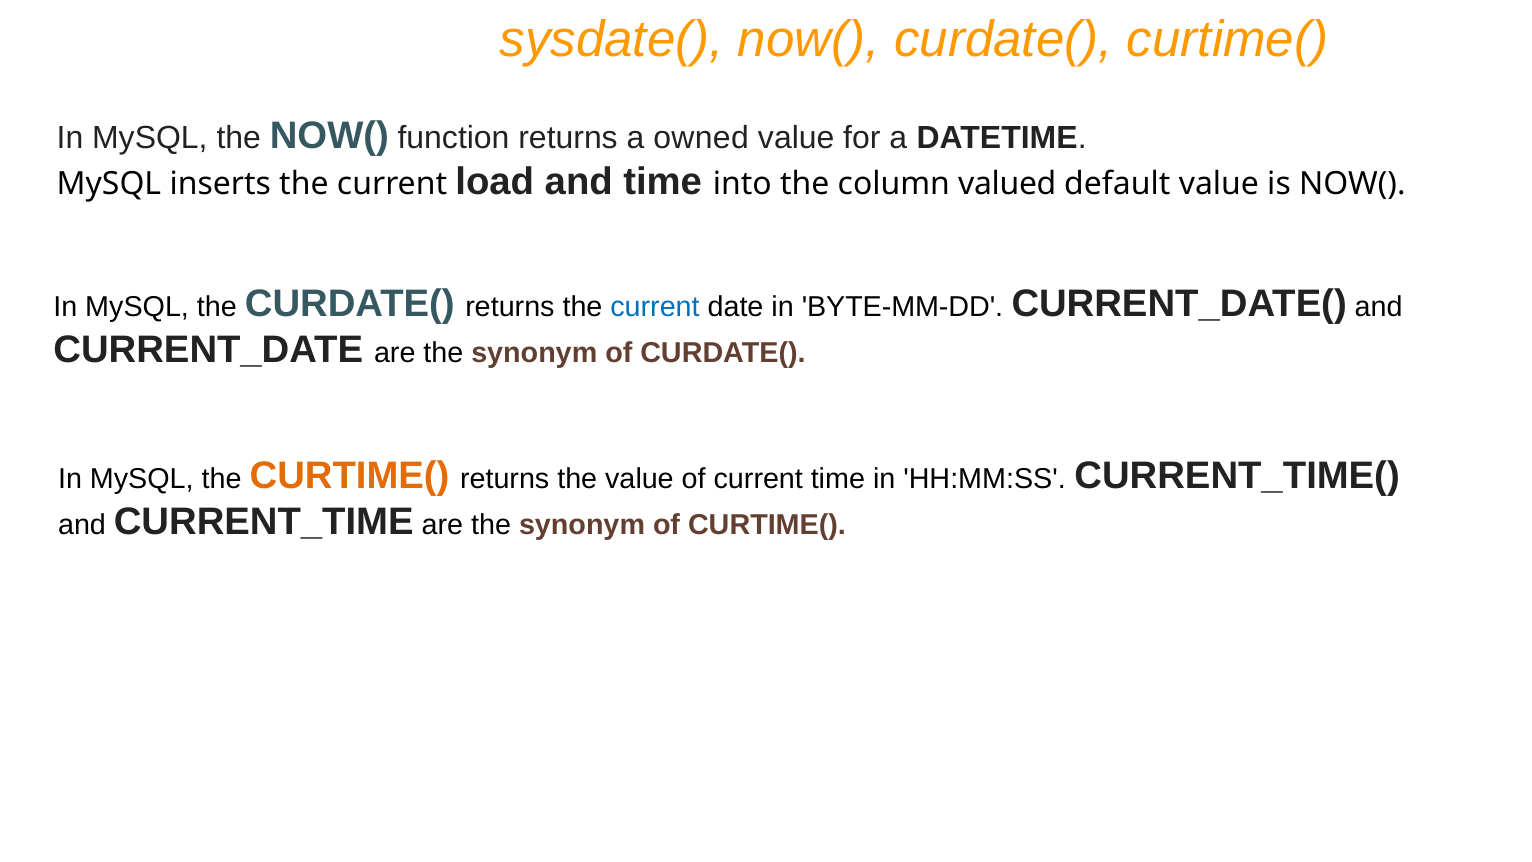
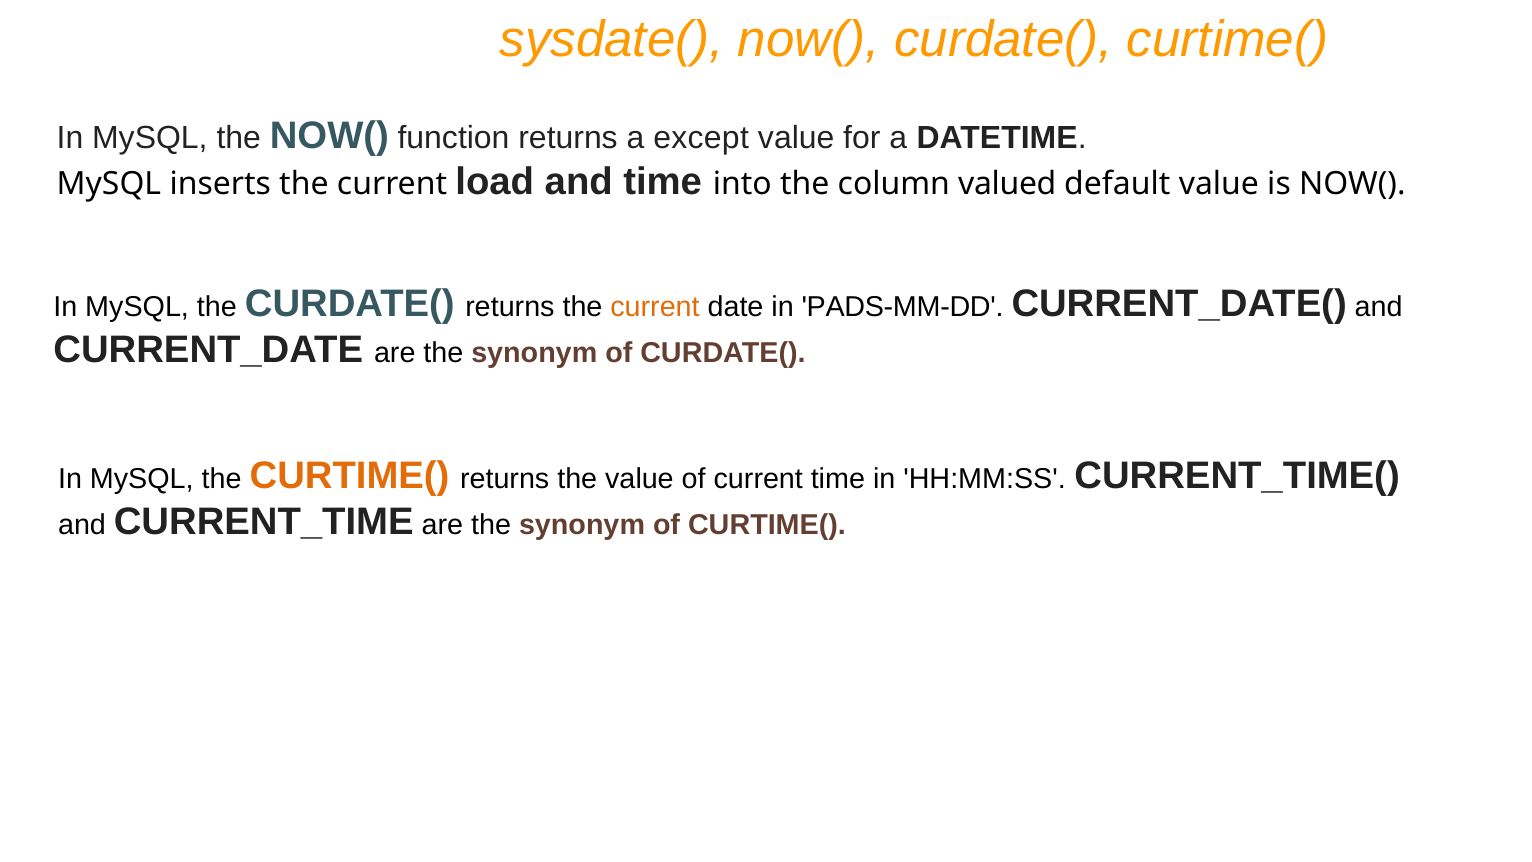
owned: owned -> except (701, 138)
current colour: blue -> orange (655, 307)
BYTE-MM-DD: BYTE-MM-DD -> PADS-MM-DD (903, 307)
